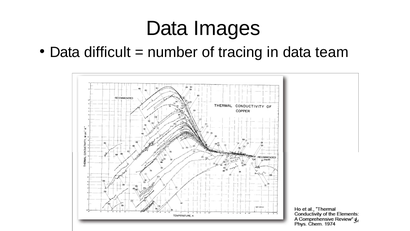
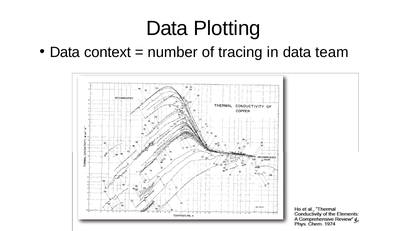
Images: Images -> Plotting (227, 28)
difficult: difficult -> context (107, 52)
